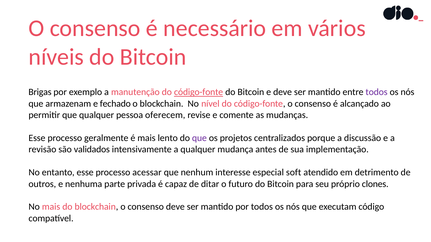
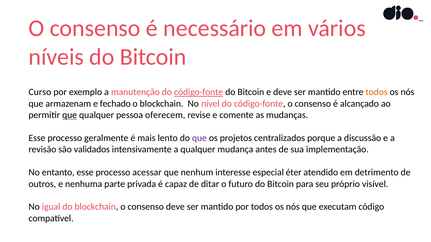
Brigas: Brigas -> Curso (40, 92)
todos colour: purple -> orange (377, 92)
que underline: none -> present (70, 115)
soft: soft -> éter (294, 173)
clones: clones -> visível (375, 184)
No mais: mais -> igual (51, 207)
